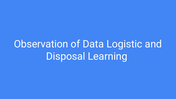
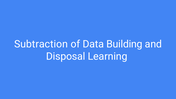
Observation: Observation -> Subtraction (41, 44)
Logistic: Logistic -> Building (124, 44)
